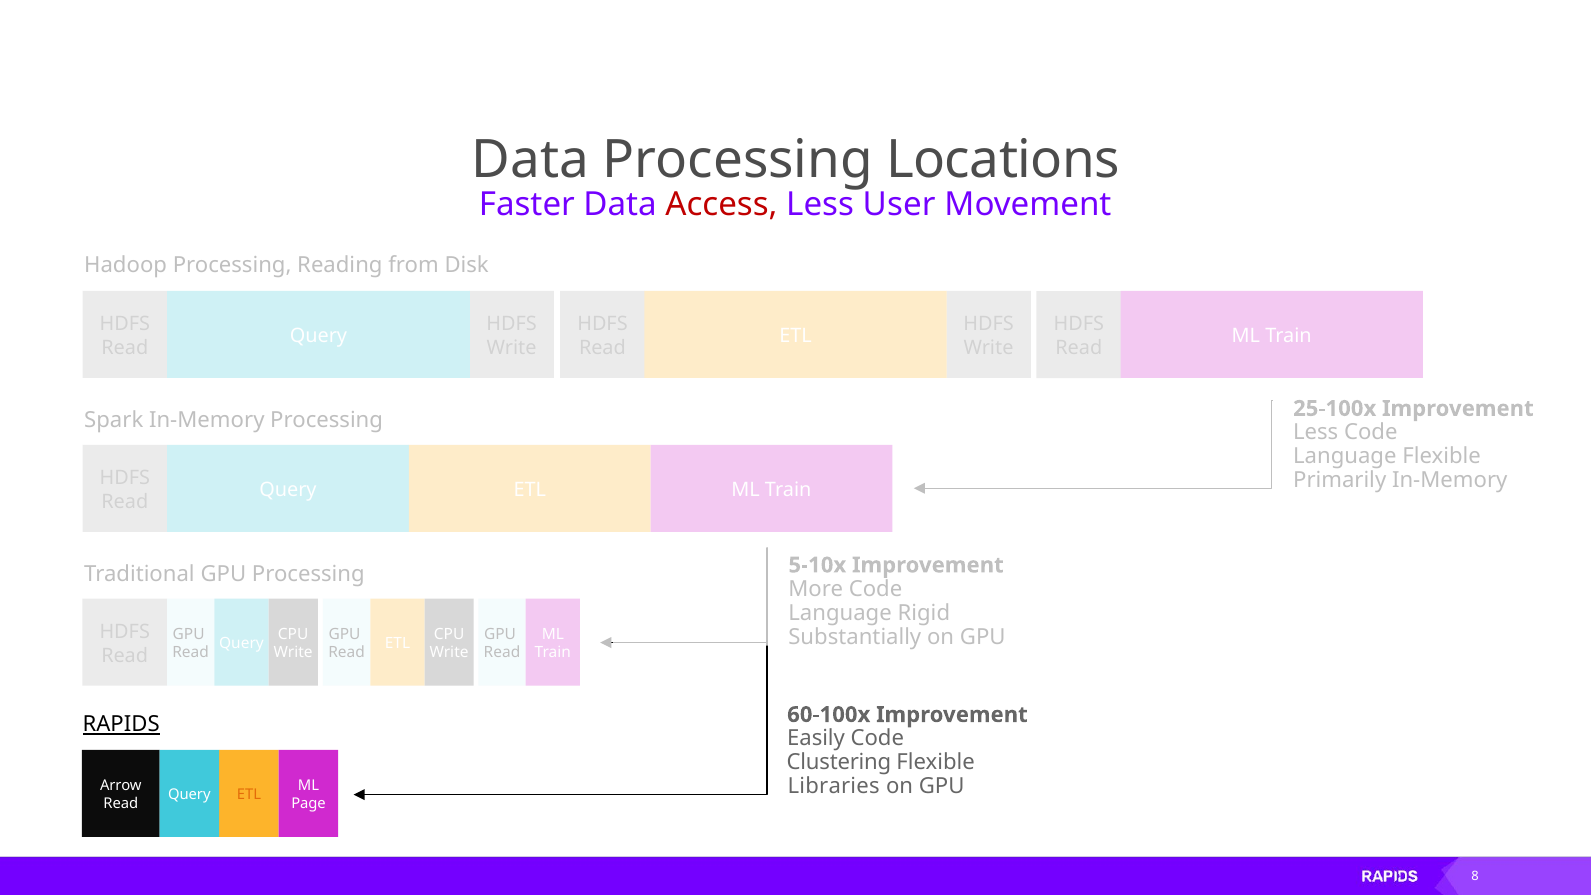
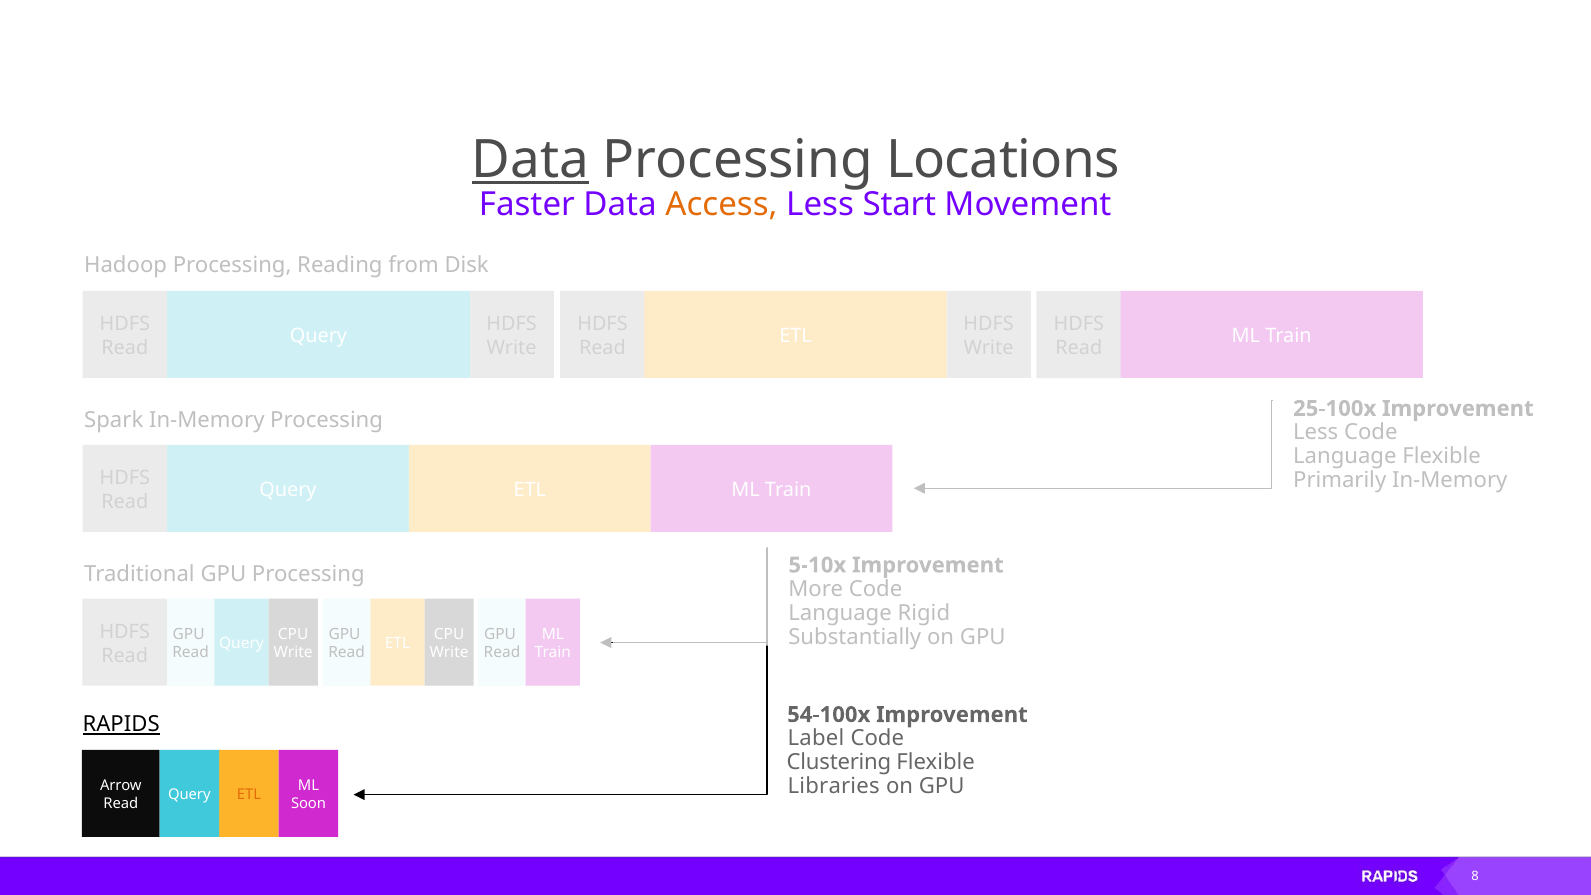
Data underline: none -> present (530, 160)
Access colour: red -> orange (721, 204)
User: User -> Start (899, 204)
60-100x: 60-100x -> 54-100x (829, 715)
Easily: Easily -> Label (816, 739)
Page: Page -> Soon (309, 803)
